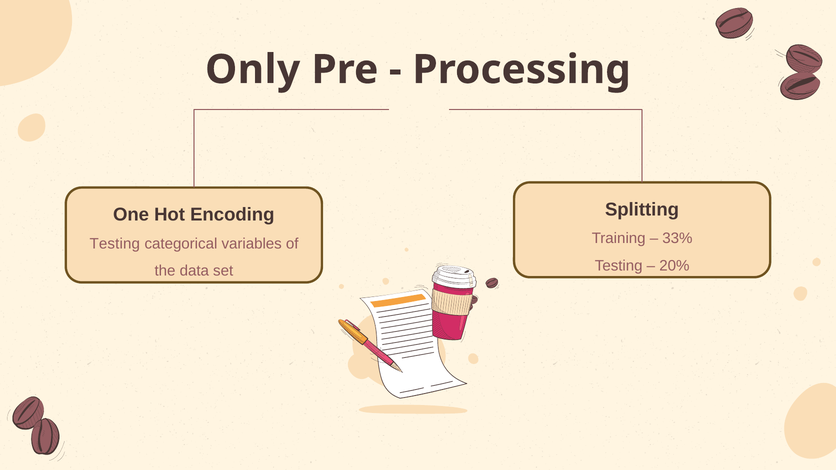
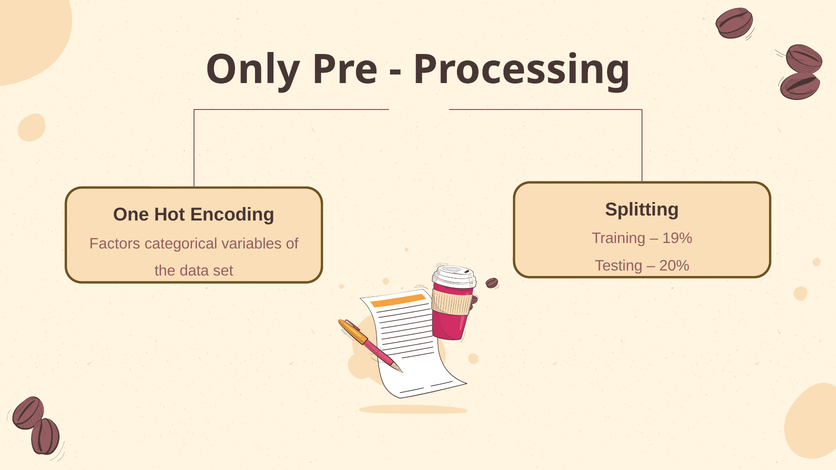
33%: 33% -> 19% (677, 239)
Testing: Testing -> Factors (115, 244)
